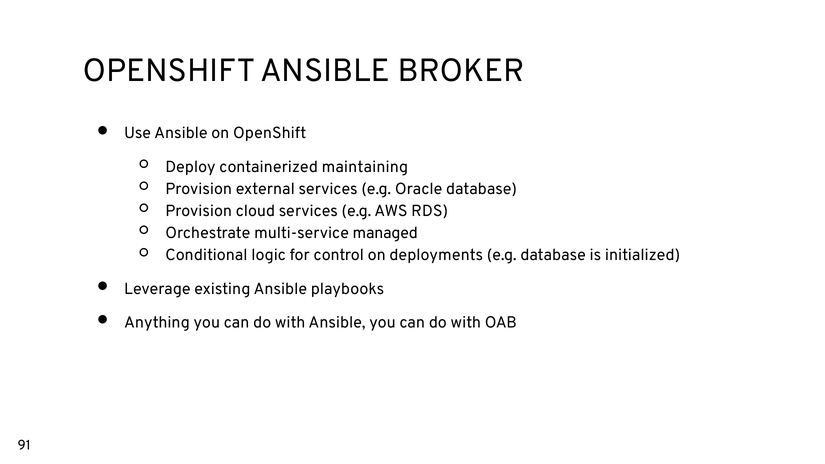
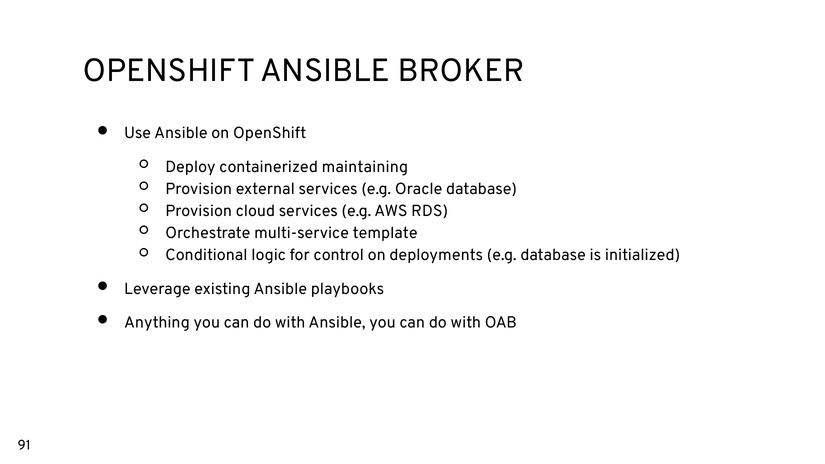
managed: managed -> template (385, 233)
